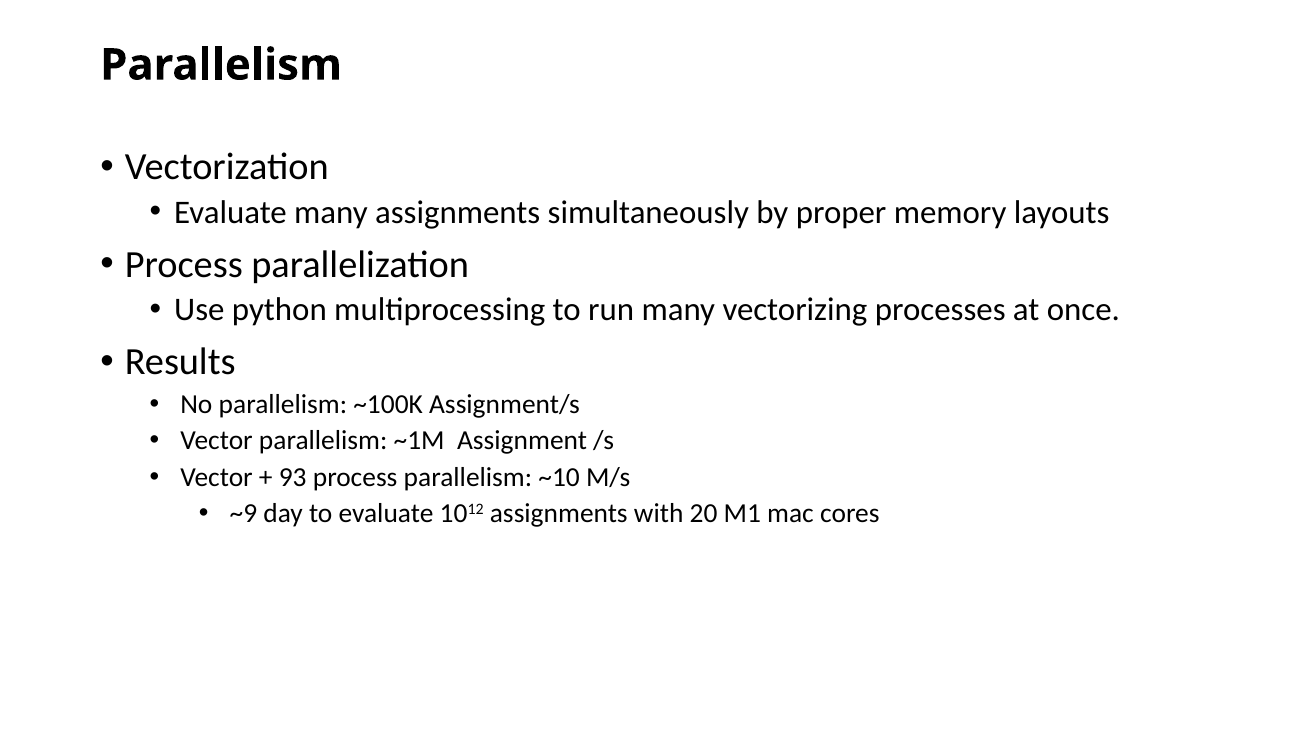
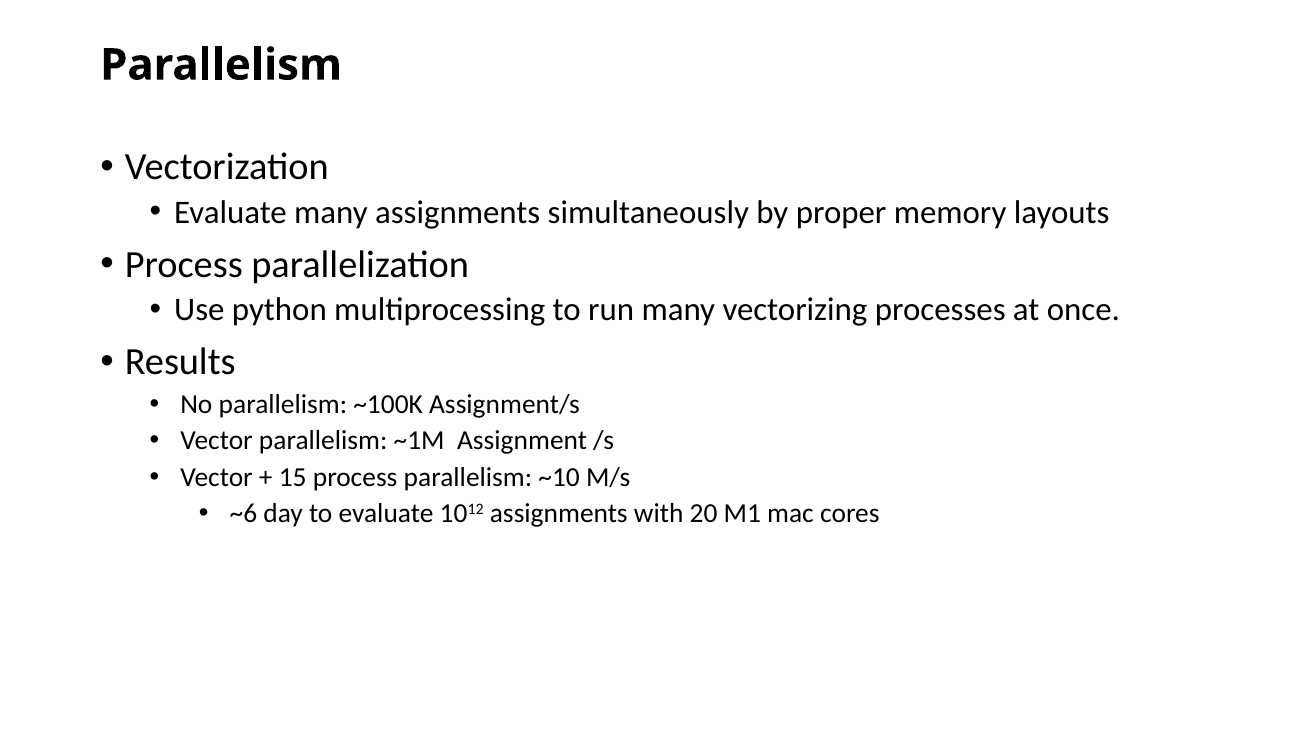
93: 93 -> 15 (293, 477)
~9: ~9 -> ~6 (243, 514)
